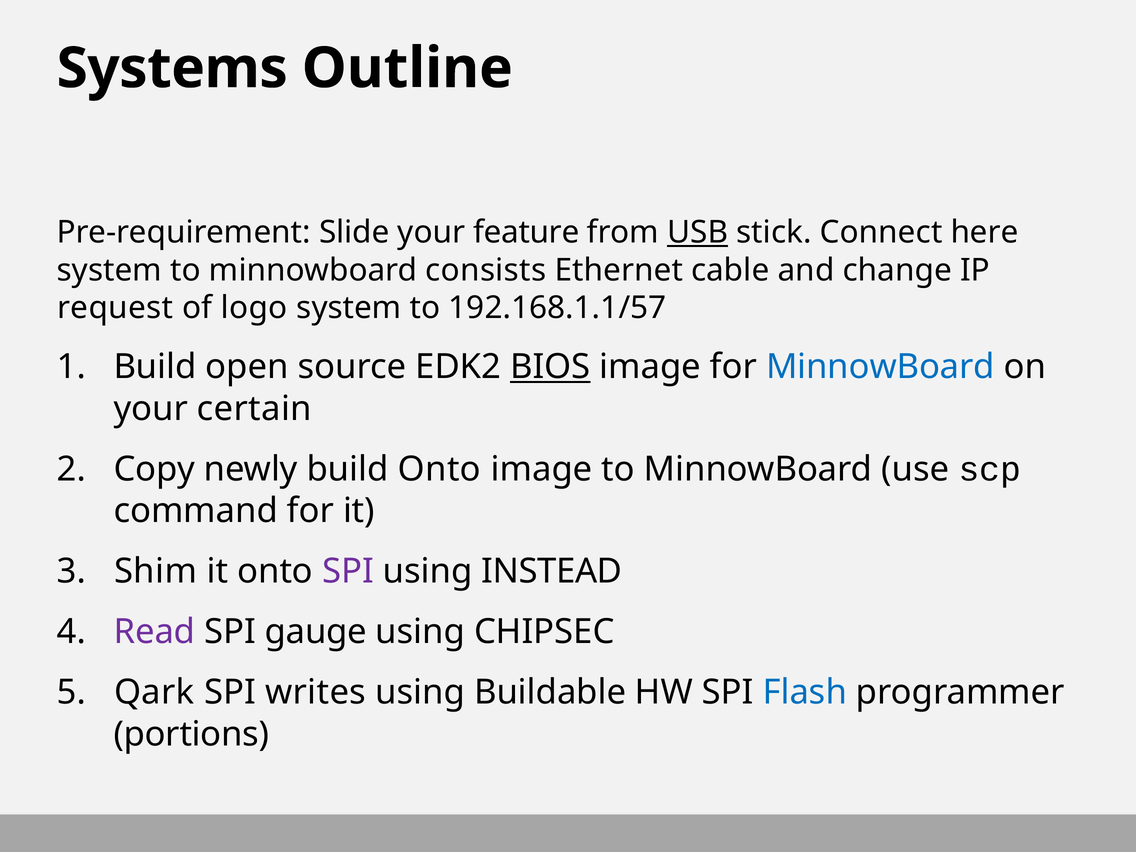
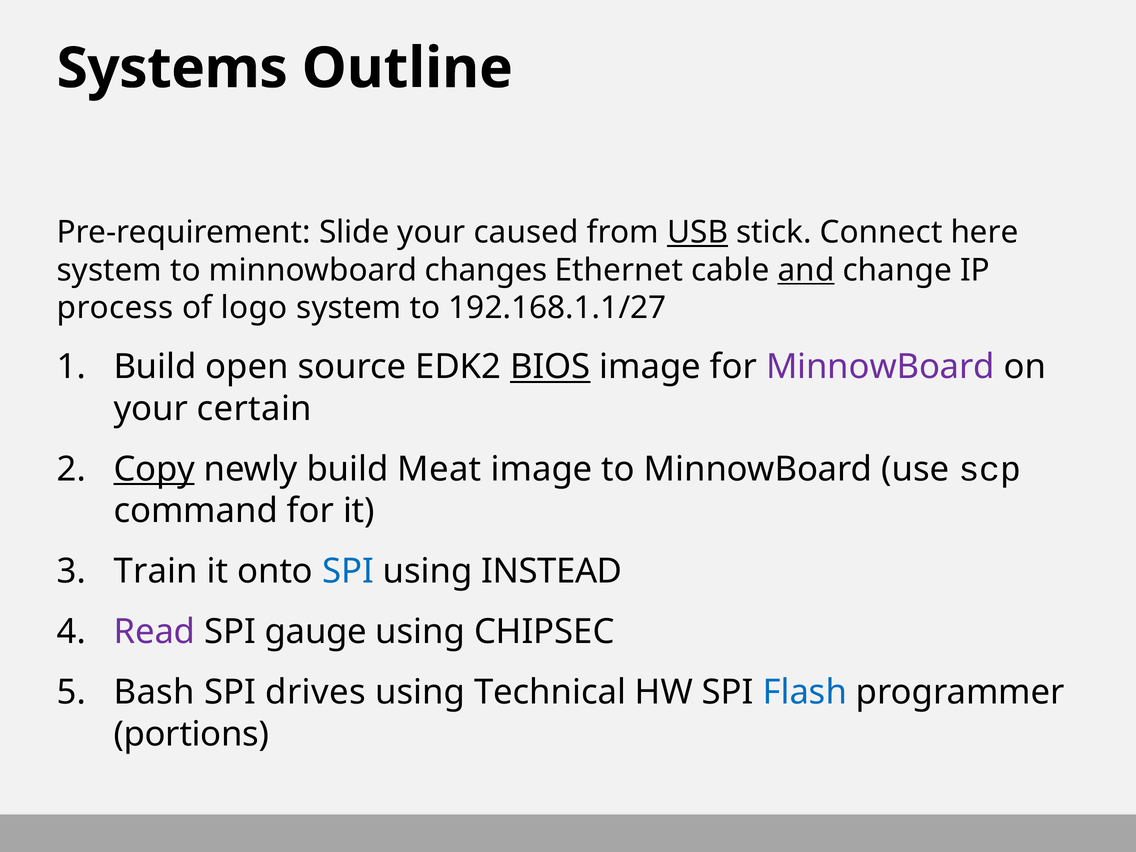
feature: feature -> caused (526, 232)
consists: consists -> changes (486, 270)
and underline: none -> present (806, 270)
request: request -> process (115, 308)
192.168.1.1/57: 192.168.1.1/57 -> 192.168.1.1/27 (557, 308)
MinnowBoard colour: blue -> purple (880, 367)
Copy underline: none -> present (154, 469)
build Onto: Onto -> Meat (439, 469)
Shim: Shim -> Train (156, 571)
SPI colour: purple -> blue (348, 571)
Qark: Qark -> Bash (154, 692)
writes: writes -> drives (316, 692)
Buildable: Buildable -> Technical (550, 692)
